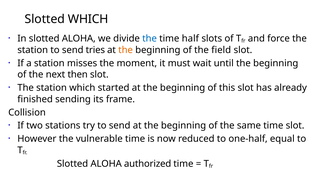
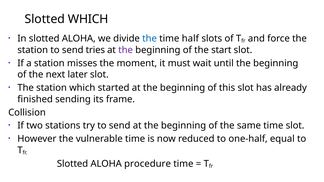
the colour: orange -> purple (126, 50)
field: field -> start (221, 50)
then: then -> later (78, 75)
authorized: authorized -> procedure (148, 164)
